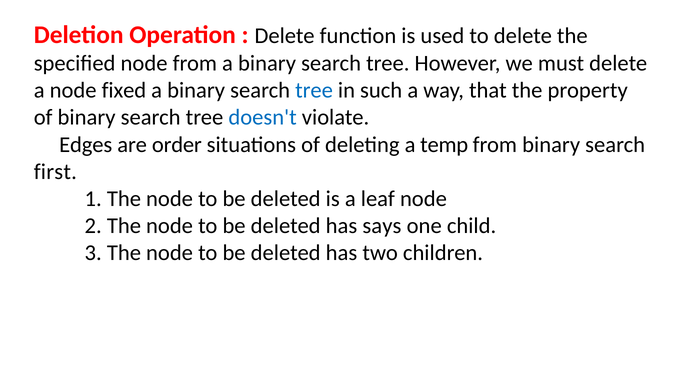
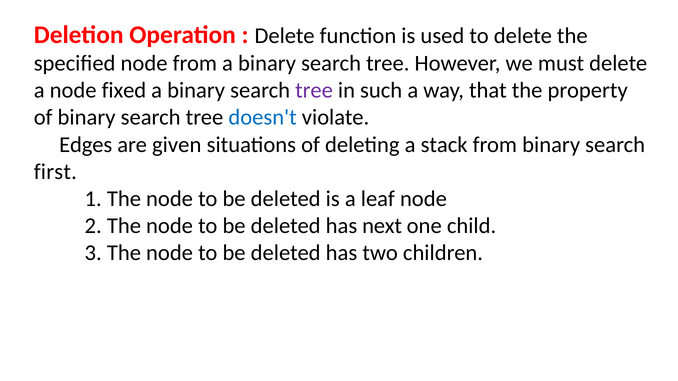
tree colour: blue -> purple (314, 90)
order: order -> given (177, 145)
temp: temp -> stack (444, 145)
says: says -> next (382, 226)
